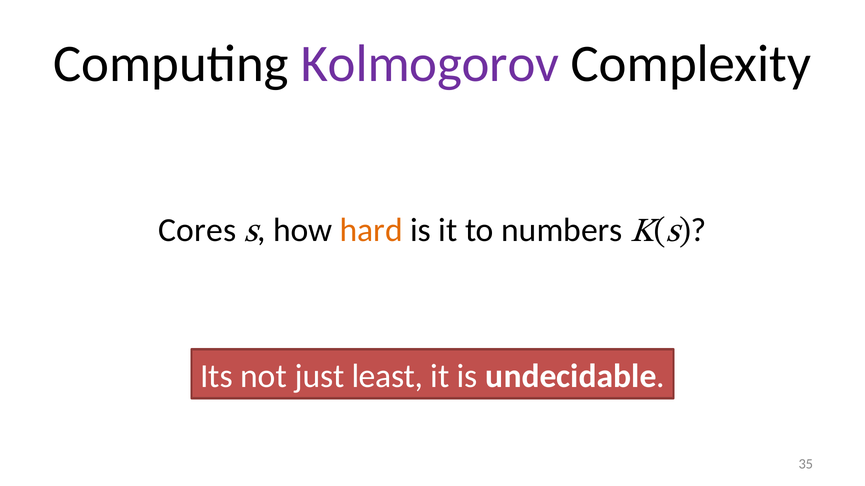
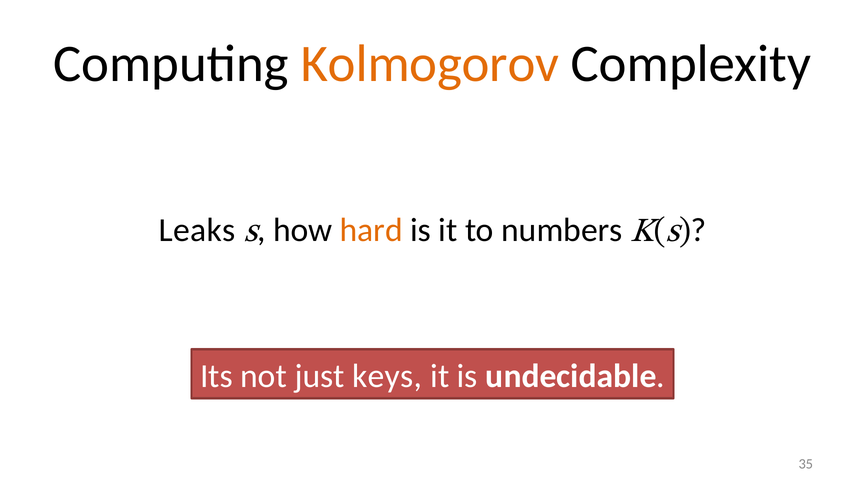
Kolmogorov colour: purple -> orange (430, 64)
Cores: Cores -> Leaks (197, 231)
least: least -> keys (387, 377)
